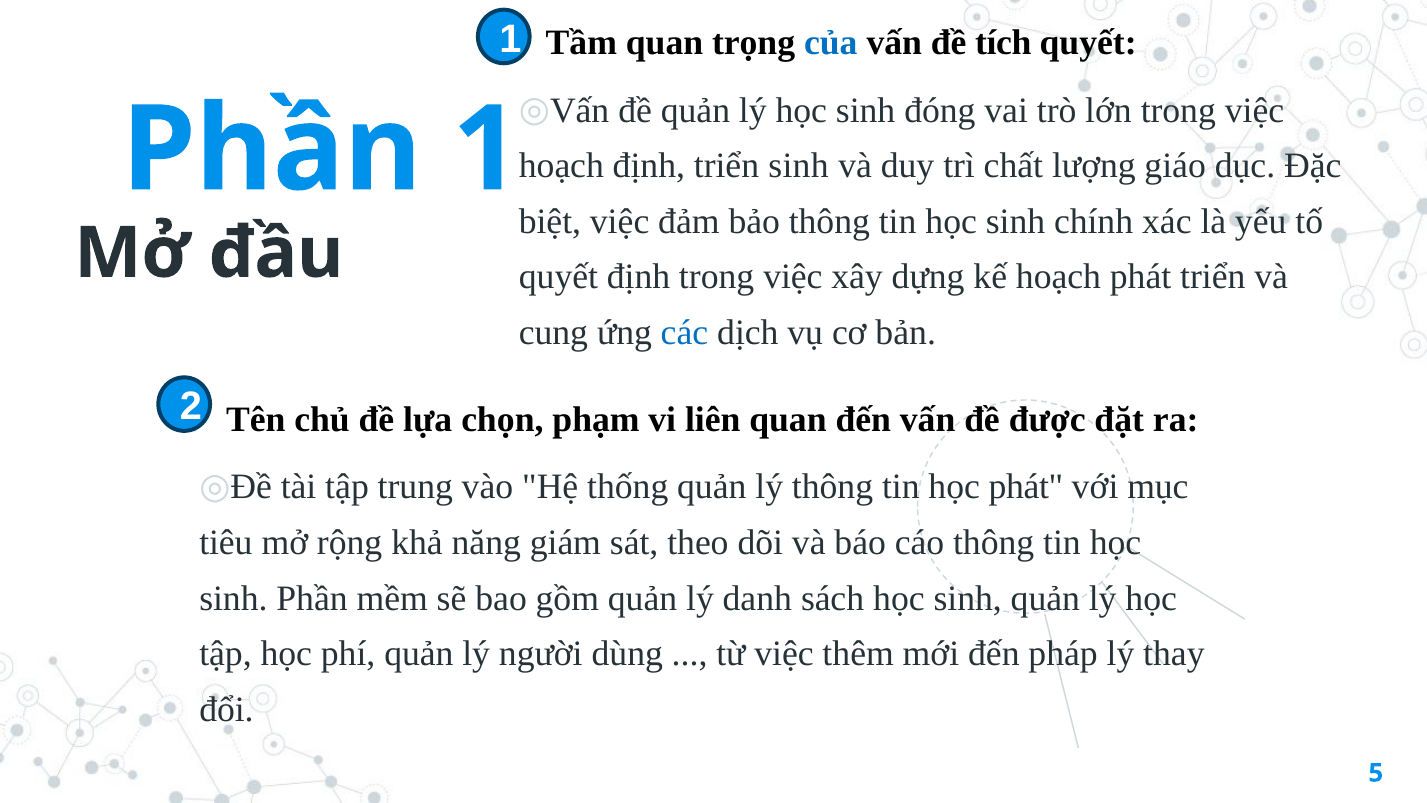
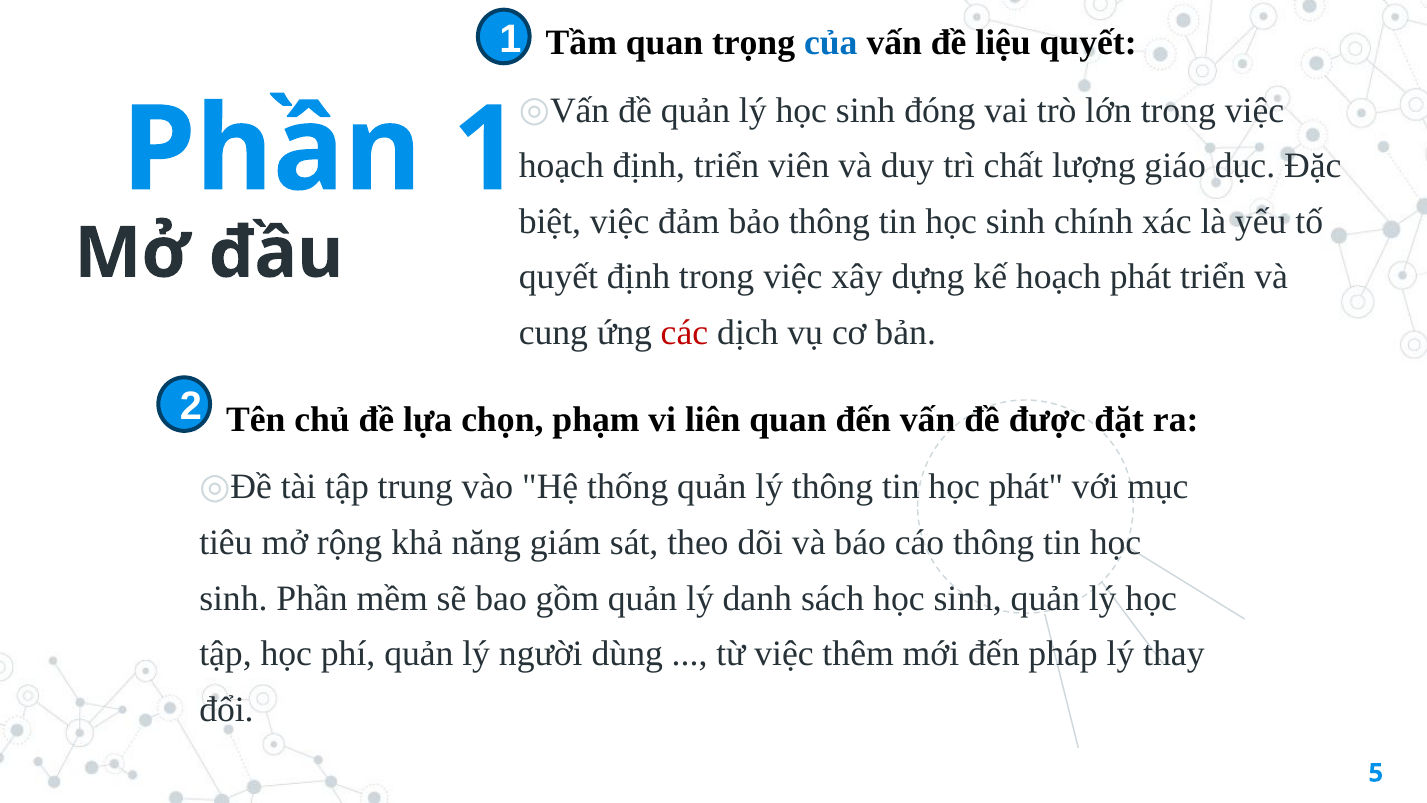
tích: tích -> liệu (1003, 43)
triển sinh: sinh -> viên (799, 166)
các colour: blue -> red (685, 333)
